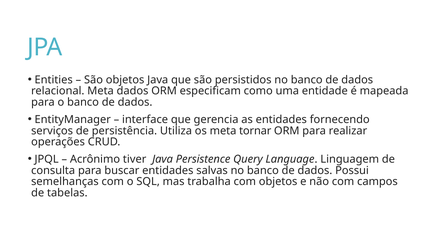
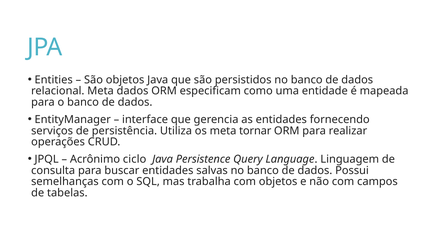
tiver: tiver -> ciclo (135, 160)
